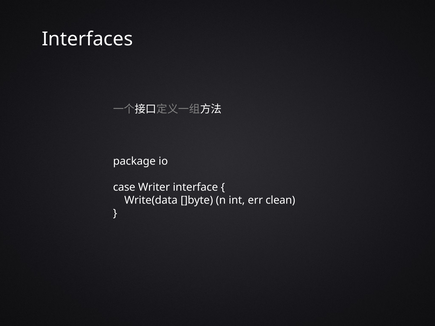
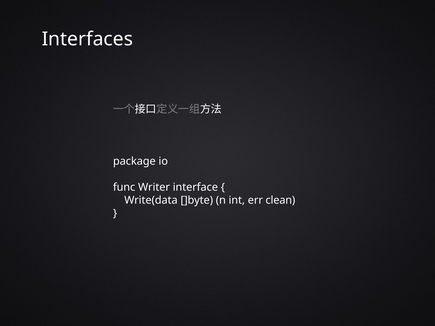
case: case -> func (124, 187)
